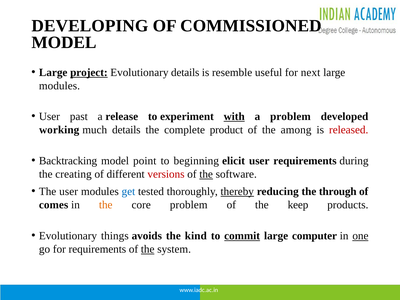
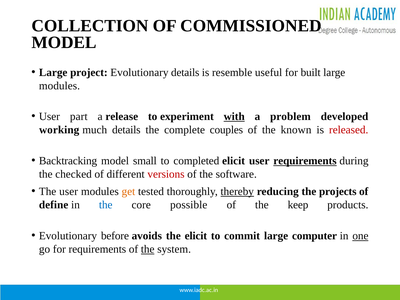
DEVELOPING: DEVELOPING -> COLLECTION (90, 26)
project underline: present -> none (89, 72)
next: next -> built (311, 72)
past: past -> part (79, 117)
product: product -> couples (226, 130)
among: among -> known (296, 130)
point: point -> small (145, 161)
beginning: beginning -> completed (196, 161)
requirements underline: none -> present (305, 161)
creating: creating -> checked (74, 174)
the underline: present -> none (206, 174)
get colour: blue -> orange (128, 192)
through: through -> projects (338, 192)
comes: comes -> define (54, 205)
the colour: orange -> blue (106, 205)
core problem: problem -> possible (189, 205)
things: things -> before (115, 236)
the kind: kind -> elicit (196, 236)
commit underline: present -> none (242, 236)
